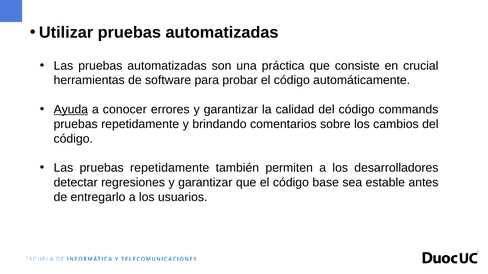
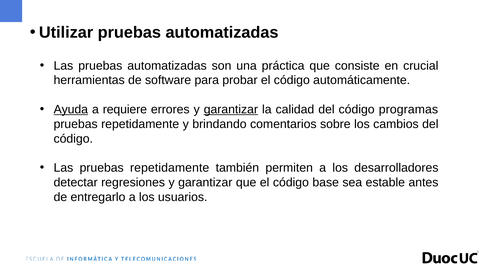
conocer: conocer -> requiere (125, 110)
garantizar underline: none -> present (231, 110)
commands: commands -> programas (408, 110)
